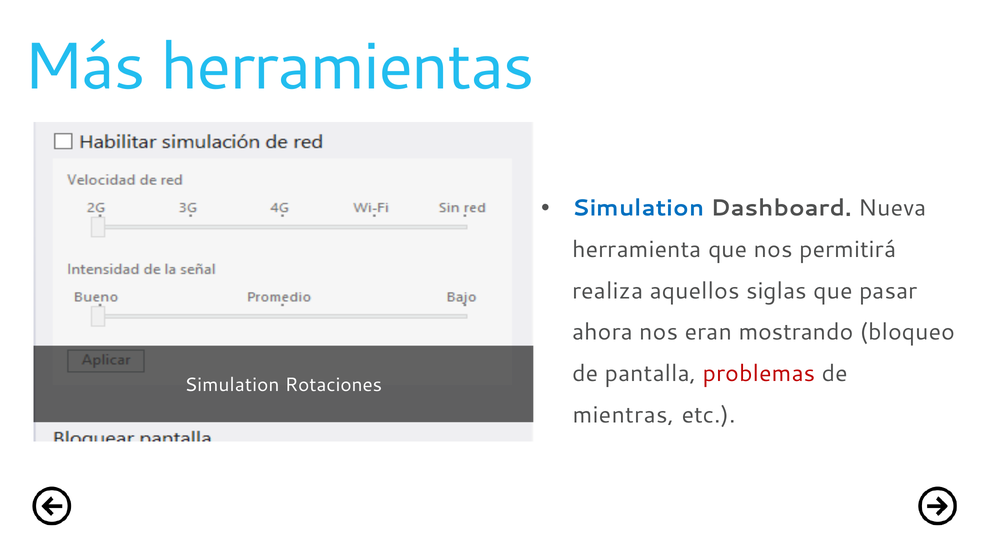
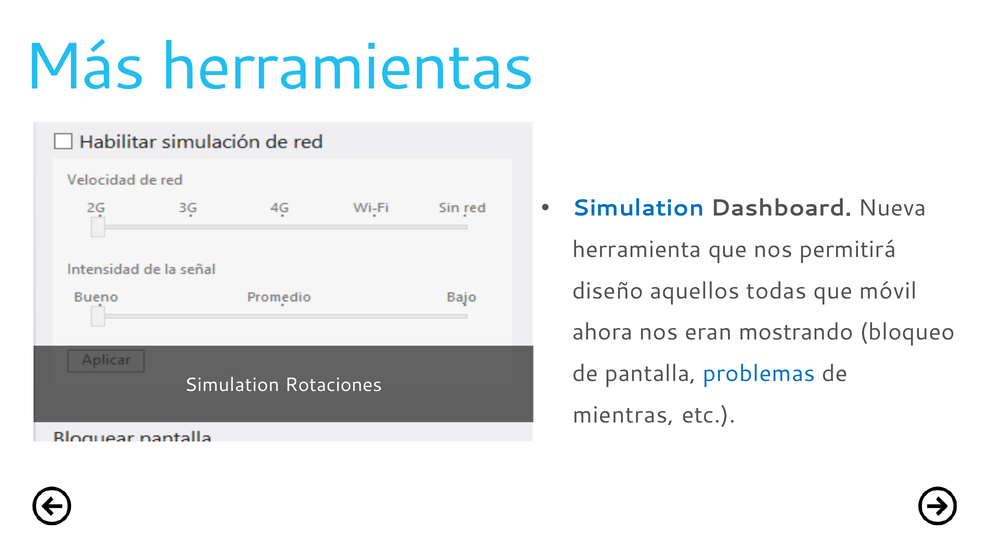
realiza: realiza -> diseño (608, 291)
siglas: siglas -> todas (776, 291)
pasar: pasar -> móvil (888, 291)
problemas colour: red -> blue (759, 374)
